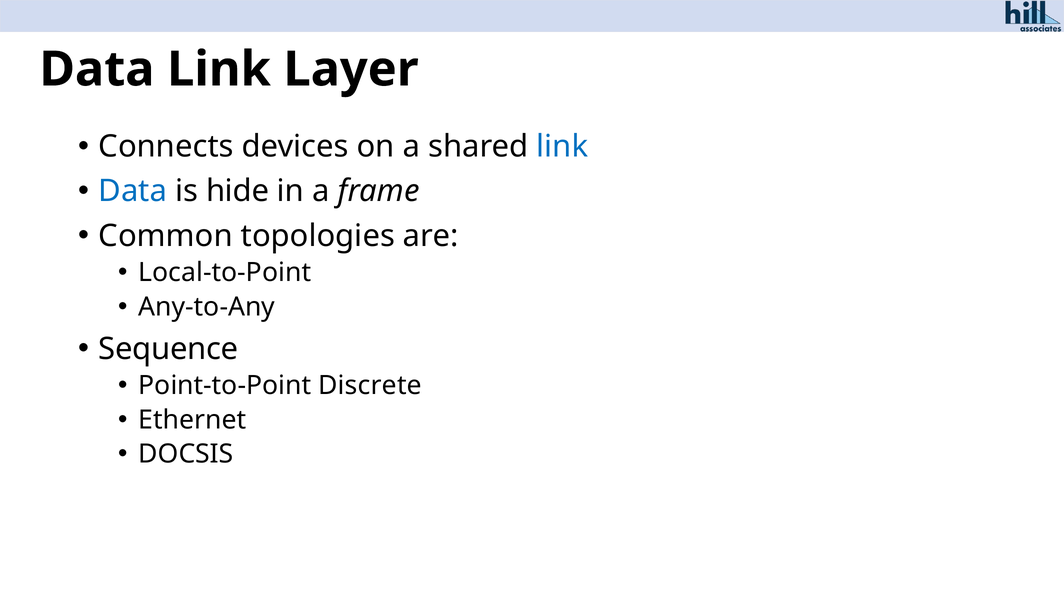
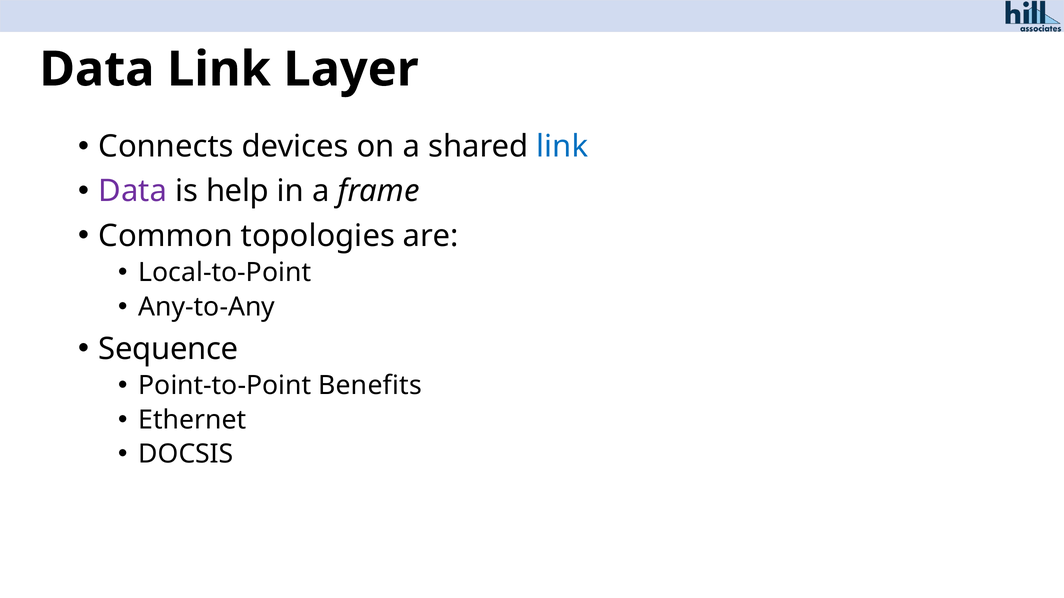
Data colour: blue -> purple (133, 191)
hide: hide -> help (238, 191)
Discrete: Discrete -> Benefits (370, 386)
